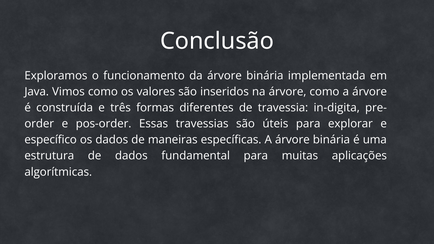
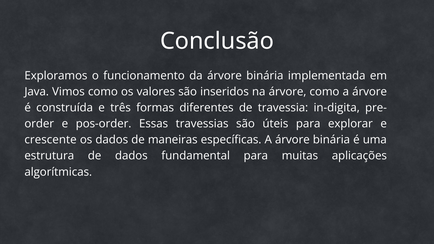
específico: específico -> crescente (51, 140)
